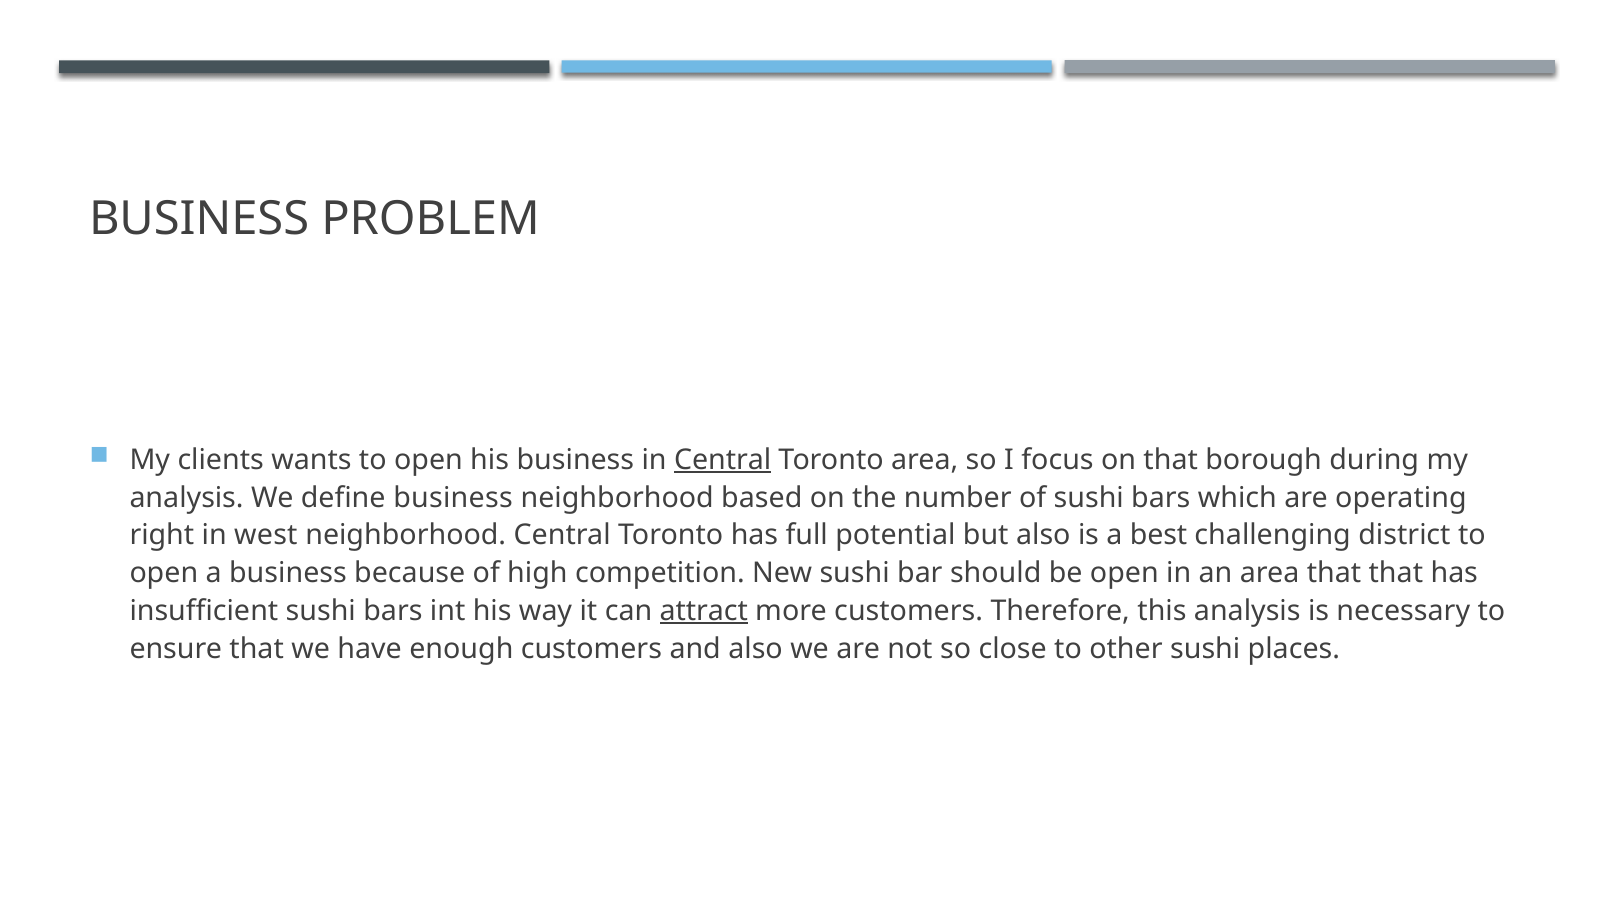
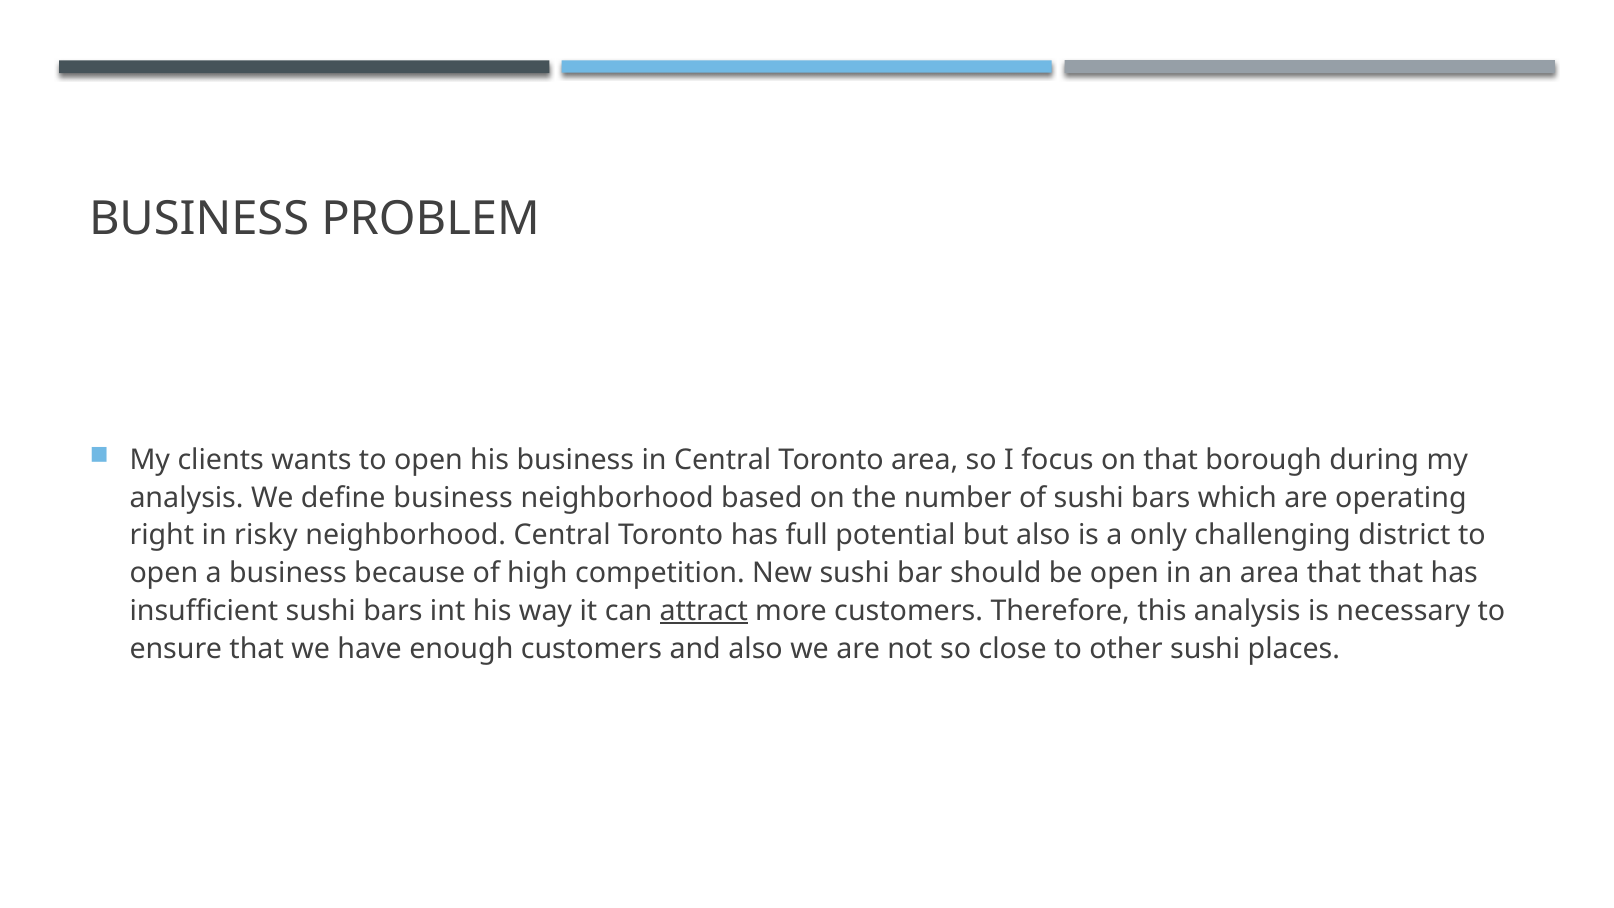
Central underline: present -> none (723, 460)
west: west -> risky (266, 535)
best: best -> only (1158, 535)
